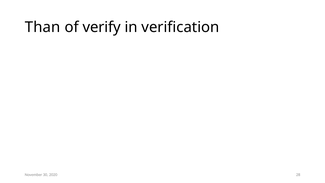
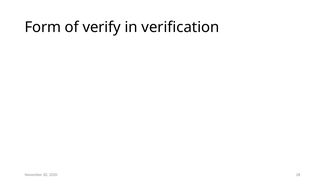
Than: Than -> Form (43, 27)
